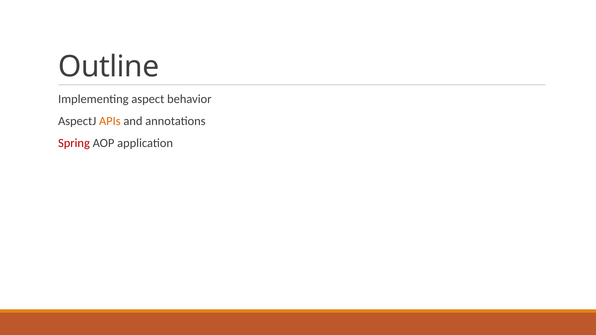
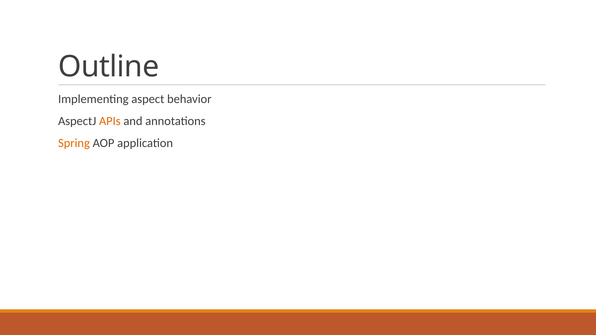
Spring colour: red -> orange (74, 143)
